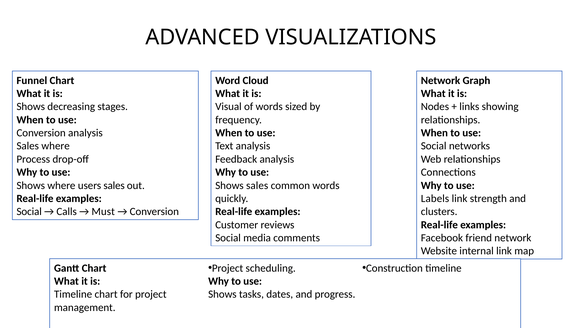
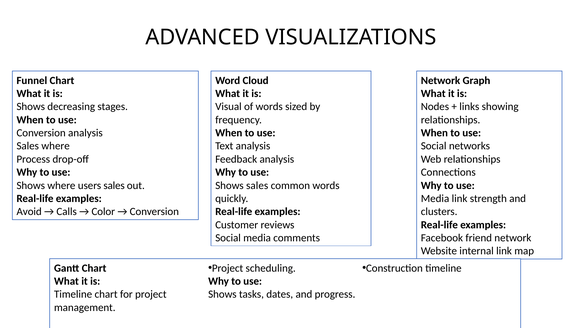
Labels: Labels -> Media (435, 198)
Social: Social -> Avoid (29, 211)
Must: Must -> Color (103, 211)
